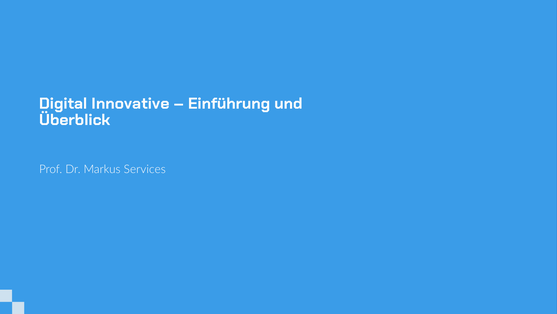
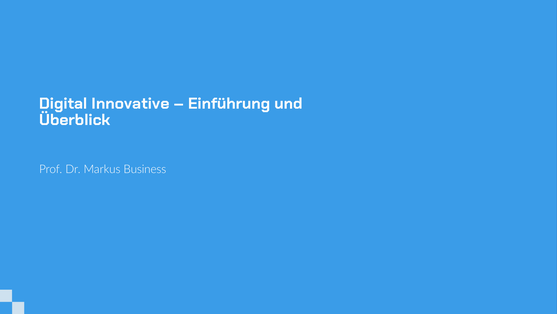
Services: Services -> Business (145, 169)
